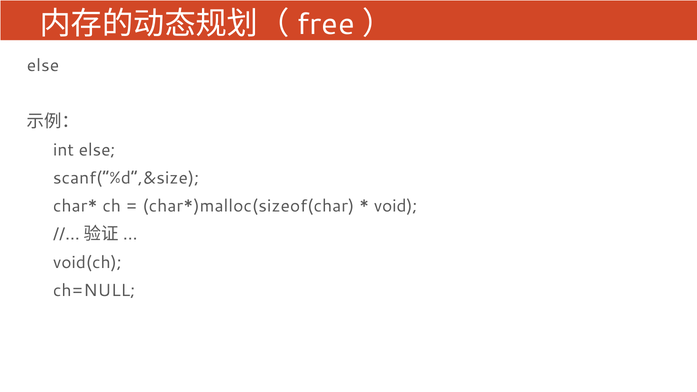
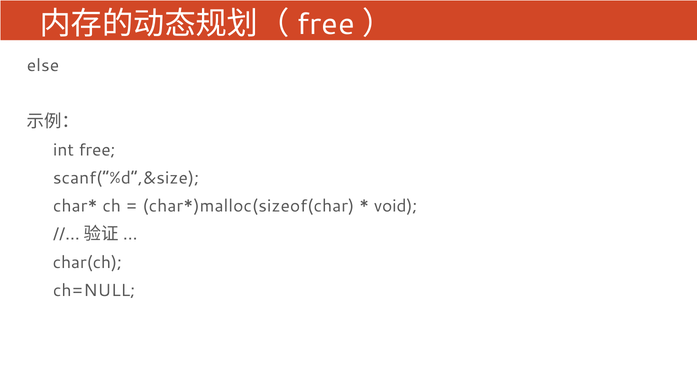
int else: else -> free (97, 150)
void(ch: void(ch -> char(ch (87, 262)
